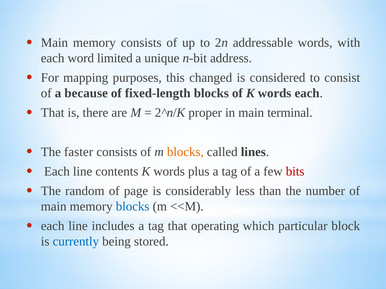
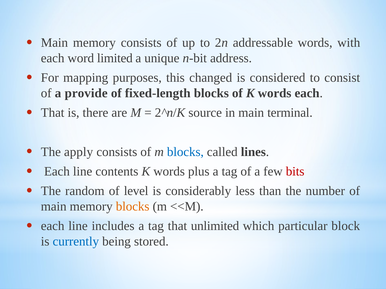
because: because -> provide (86, 93)
proper: proper -> source (205, 113)
faster: faster -> apply (79, 152)
blocks colour: orange -> blue (185, 152)
page: page -> level (136, 191)
blocks colour: blue -> orange (133, 207)
operating: operating -> unlimited (215, 226)
